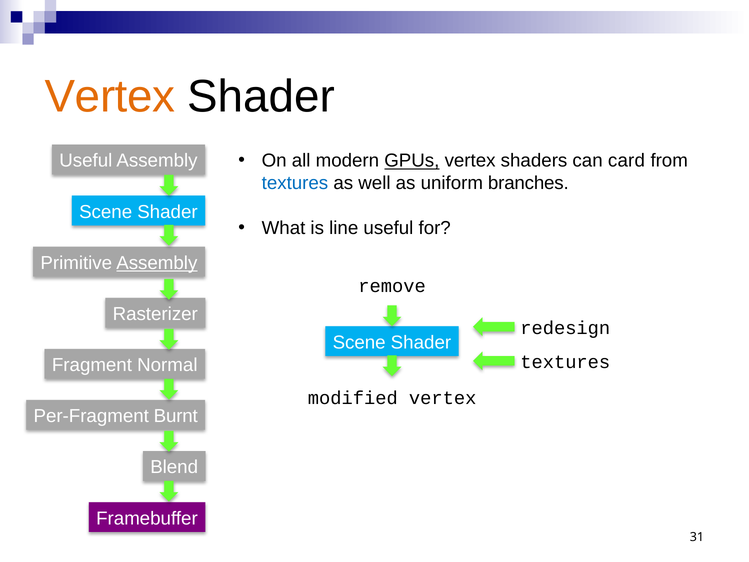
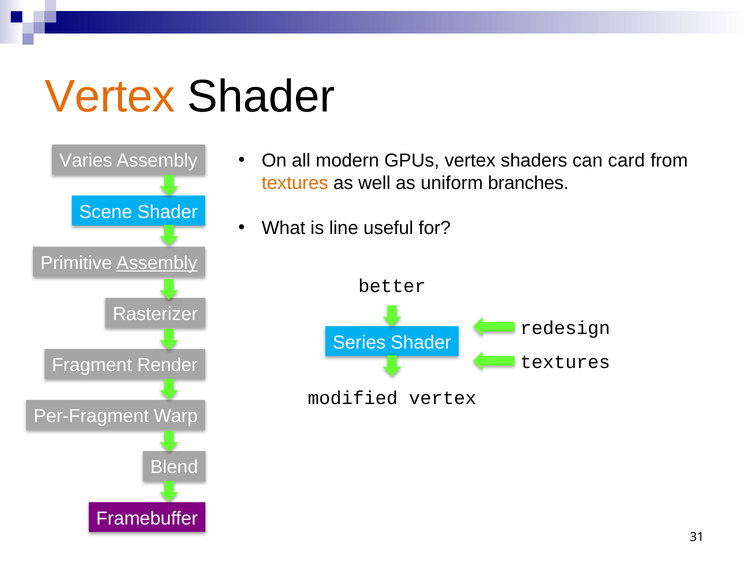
GPUs underline: present -> none (412, 161)
Useful: Useful -> Varies (86, 161)
textures colour: blue -> orange (295, 183)
remove: remove -> better (392, 286)
Scene: Scene -> Series (359, 342)
Normal: Normal -> Render (167, 365)
Burnt: Burnt -> Warp (176, 416)
